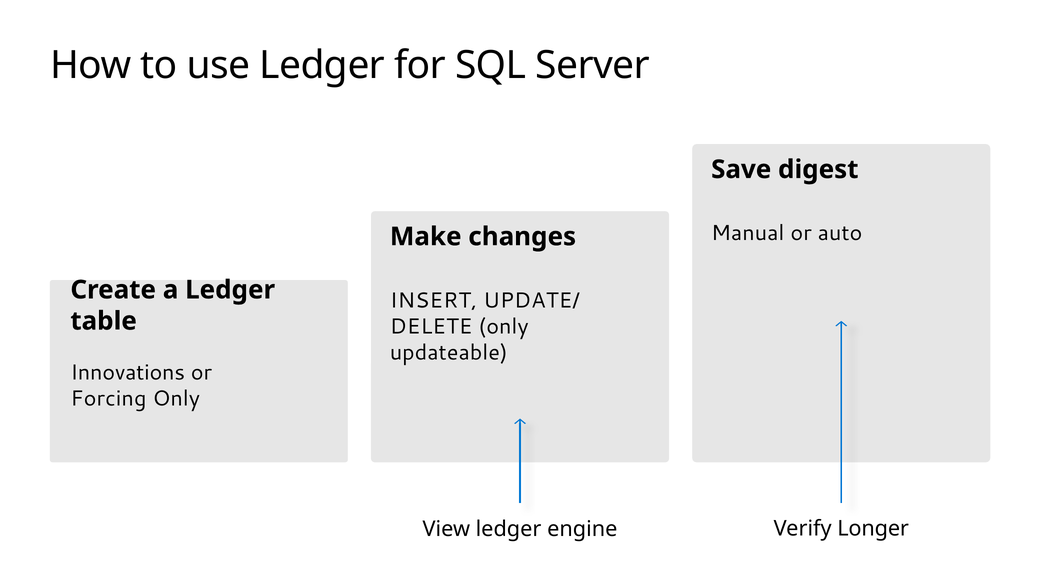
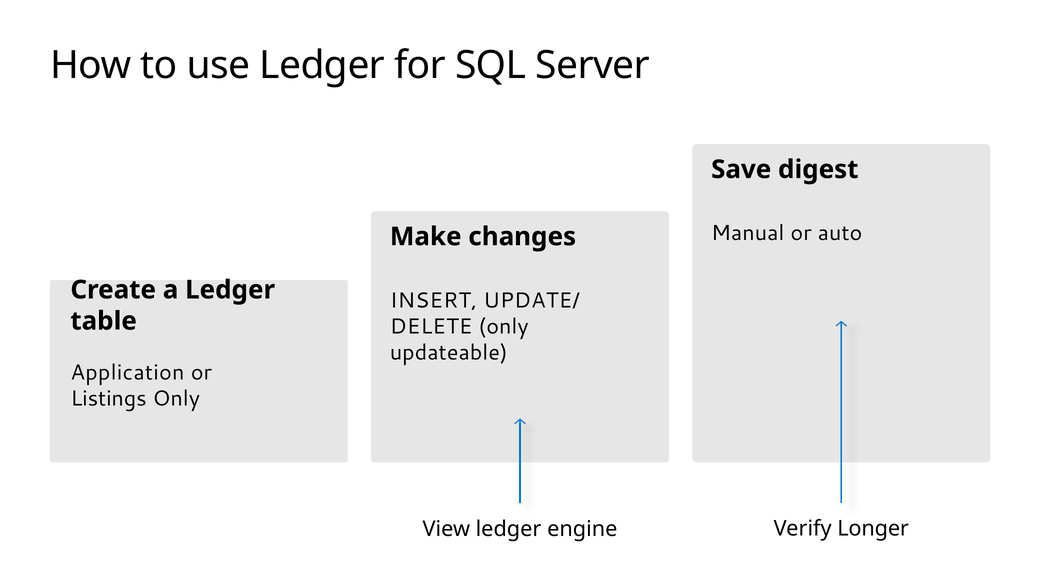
Innovations: Innovations -> Application (128, 373)
Forcing: Forcing -> Listings (109, 399)
